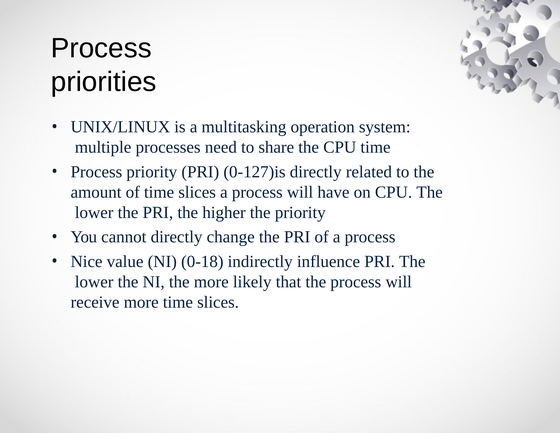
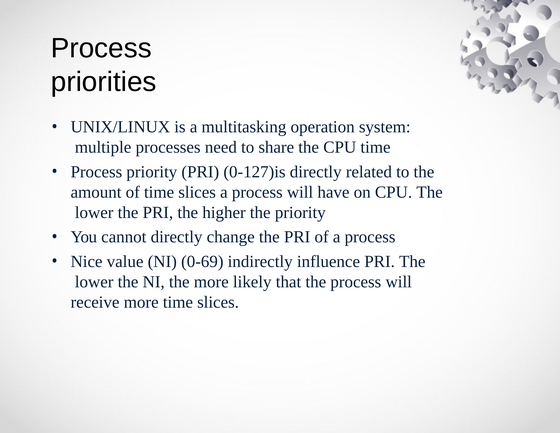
0-18: 0-18 -> 0-69 (202, 261)
